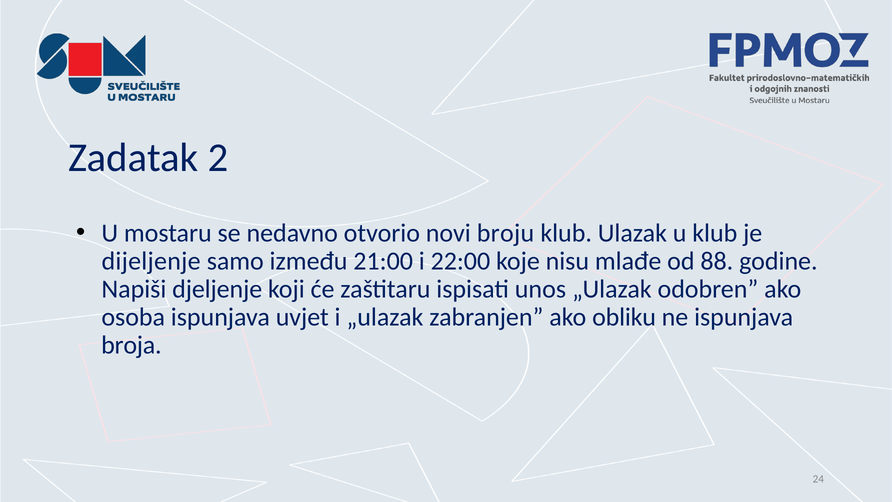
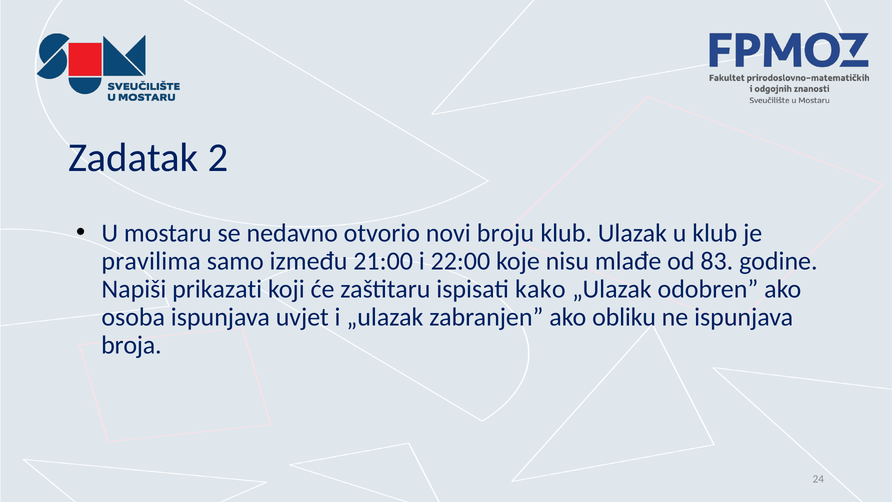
dijeljenje: dijeljenje -> pravilima (151, 261)
88: 88 -> 83 (717, 261)
djeljenje: djeljenje -> prikazati (217, 289)
unos: unos -> kako (540, 289)
